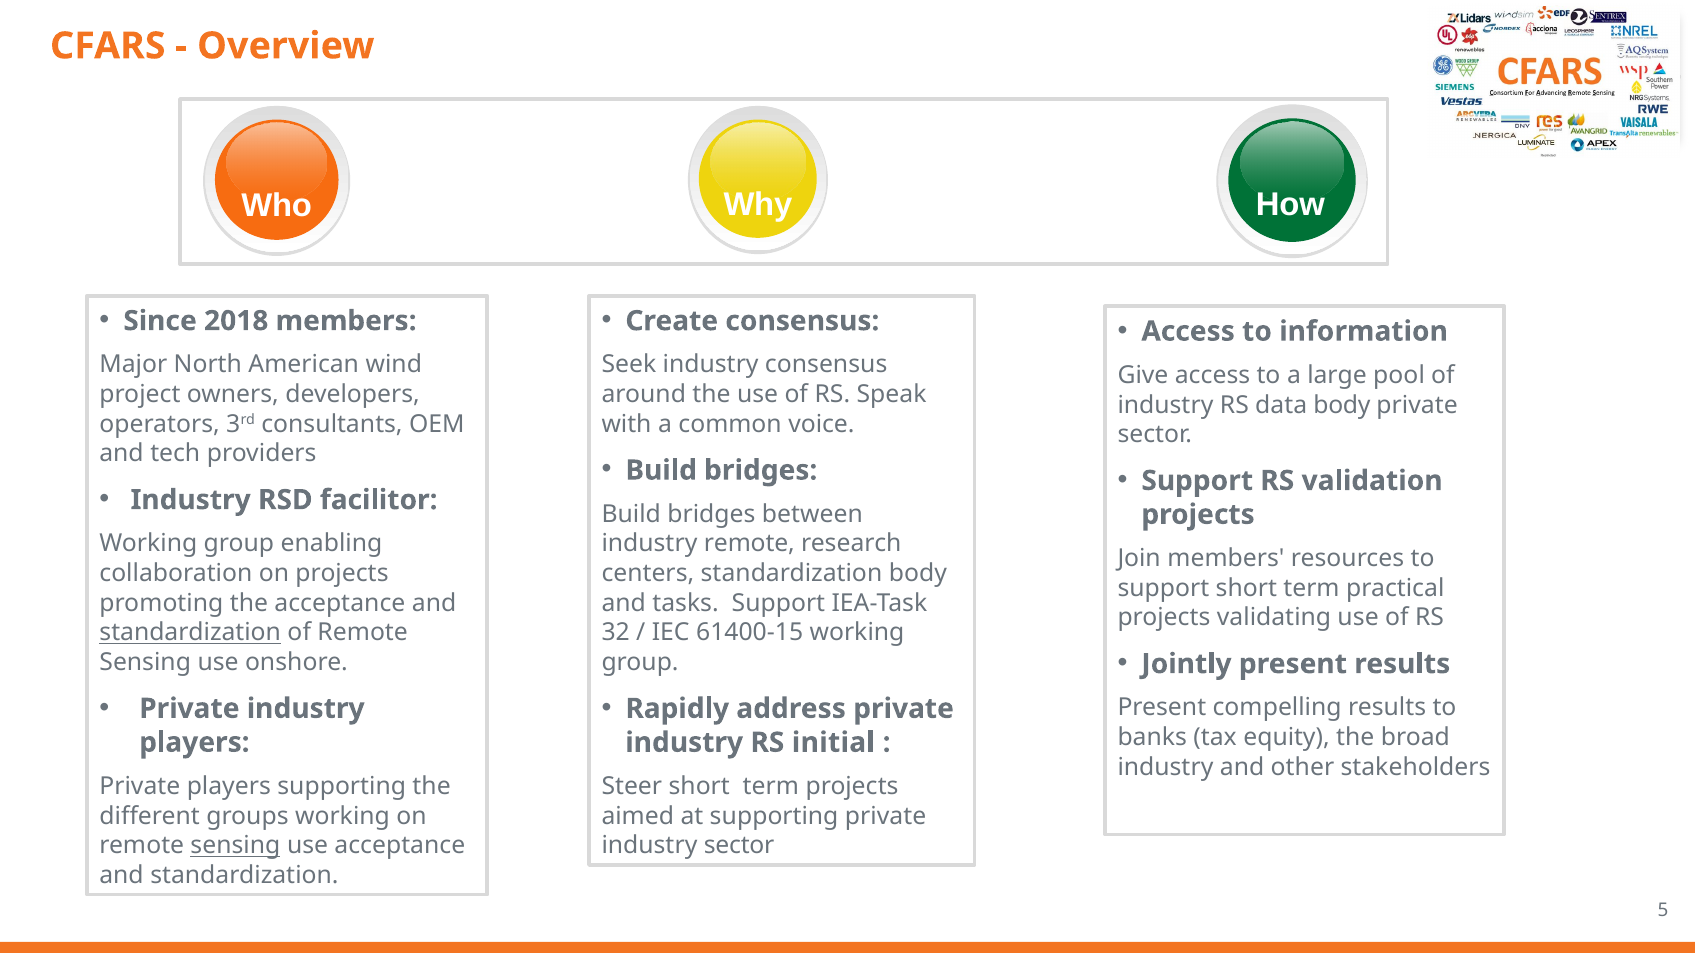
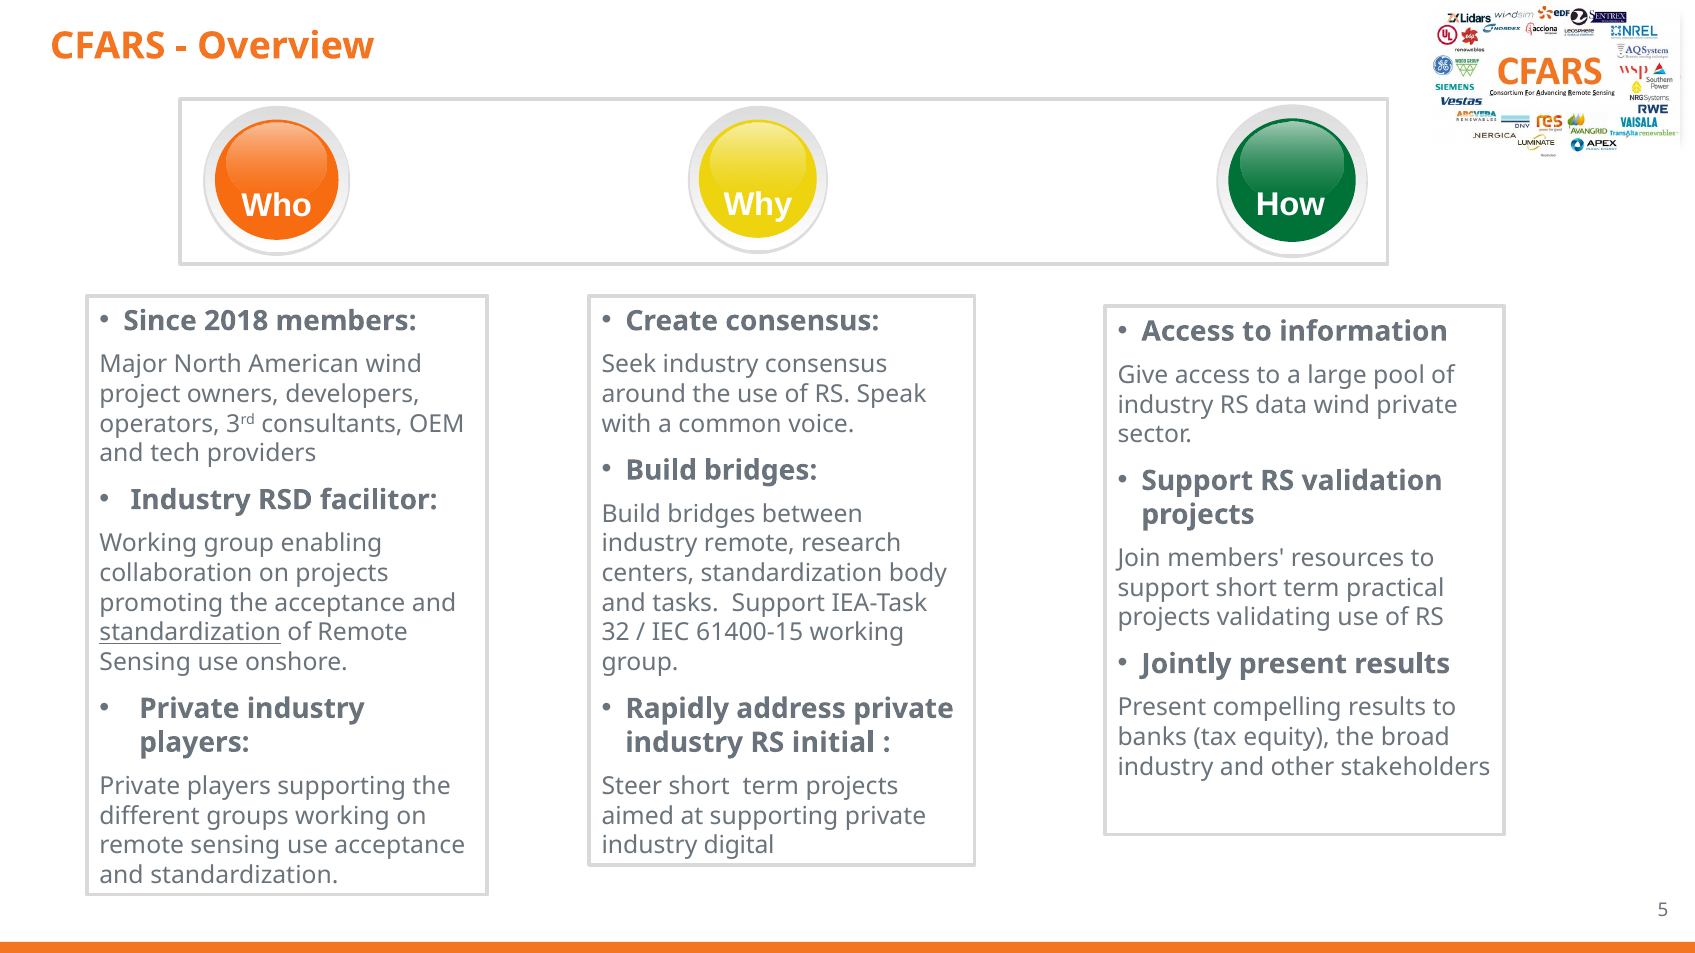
data body: body -> wind (1342, 405)
sensing underline: present -> none (235, 846)
industry sector: sector -> digital (739, 846)
